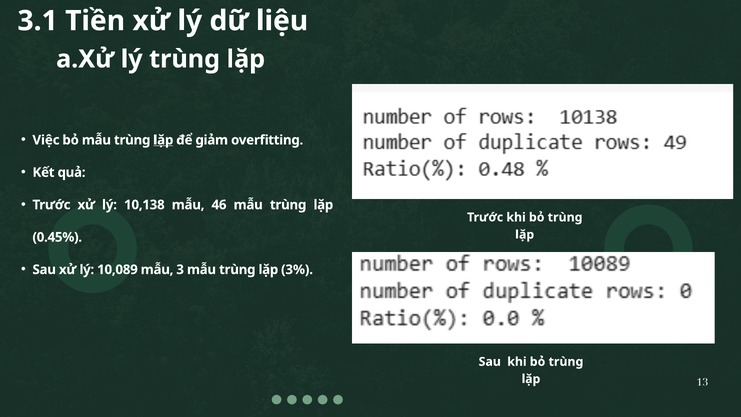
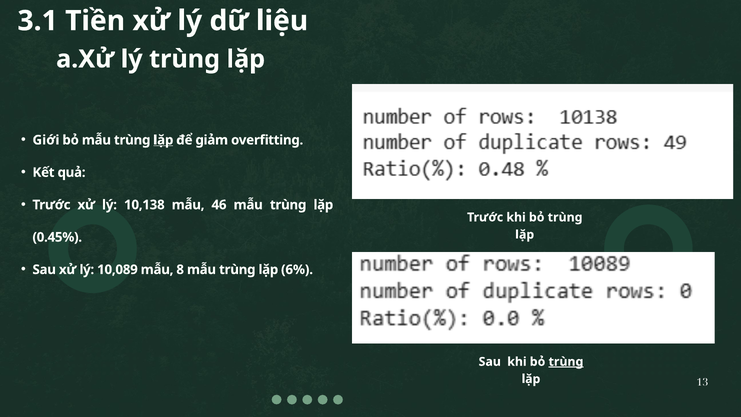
Việc: Việc -> Giới (46, 140)
3: 3 -> 8 (180, 270)
3%: 3% -> 6% (297, 270)
trùng underline: none -> present (566, 362)
